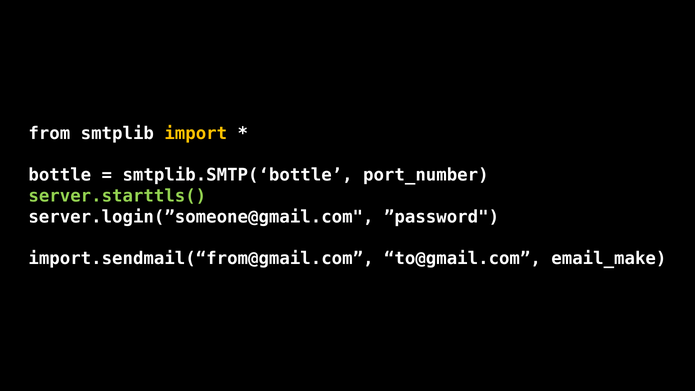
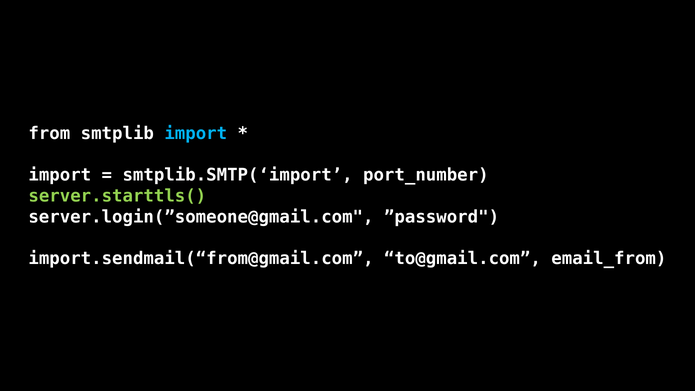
import colour: yellow -> light blue (196, 133)
bottle: bottle -> import (60, 175)
smtplib.SMTP(‘bottle: smtplib.SMTP(‘bottle -> smtplib.SMTP(‘import (238, 175)
email_make: email_make -> email_from (609, 258)
